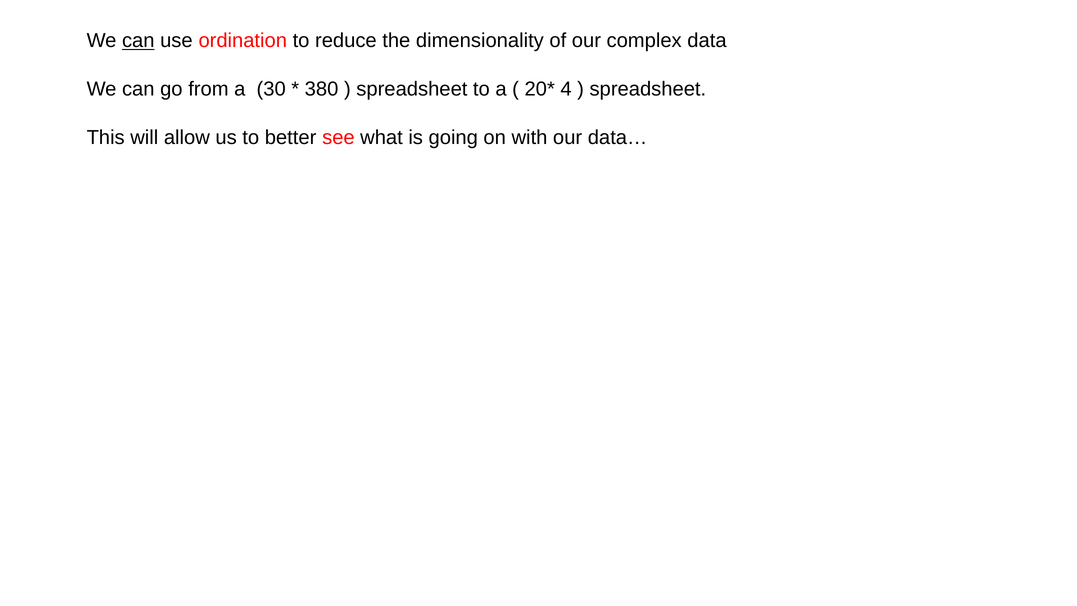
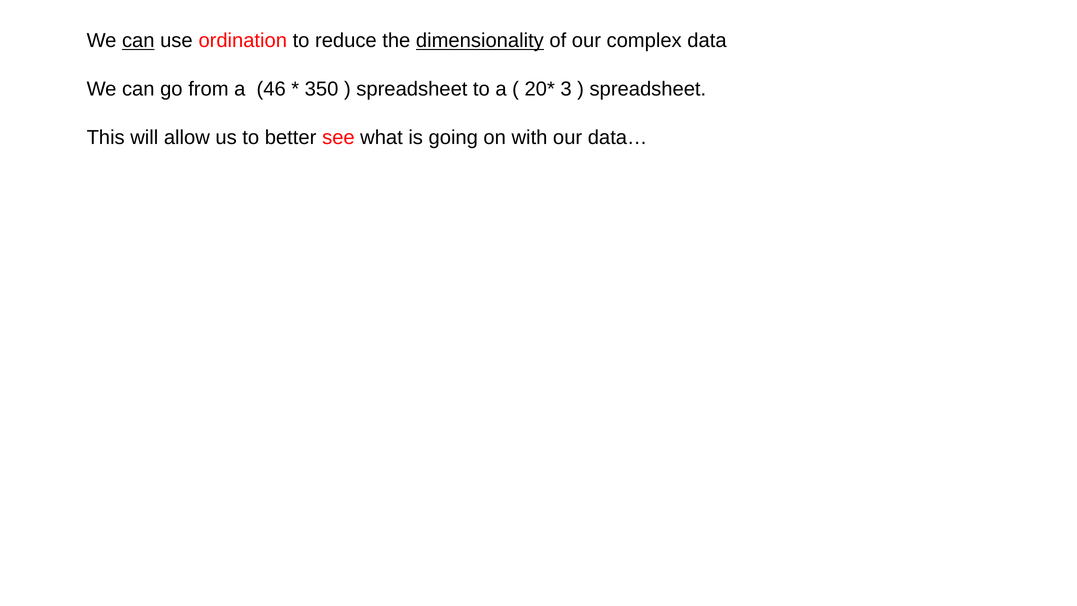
dimensionality underline: none -> present (480, 41)
30: 30 -> 46 (271, 89)
380: 380 -> 350 (322, 89)
4: 4 -> 3 (566, 89)
